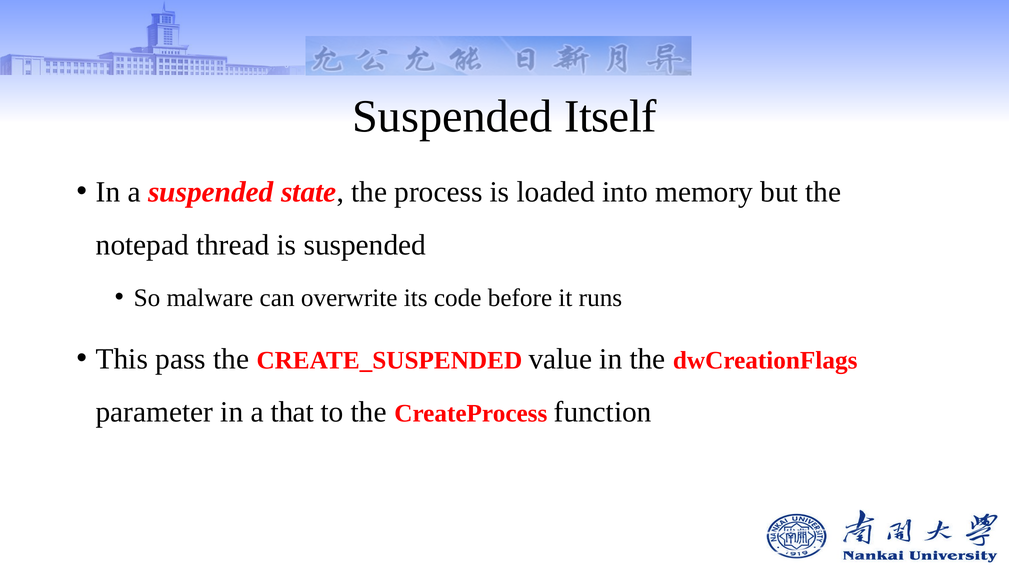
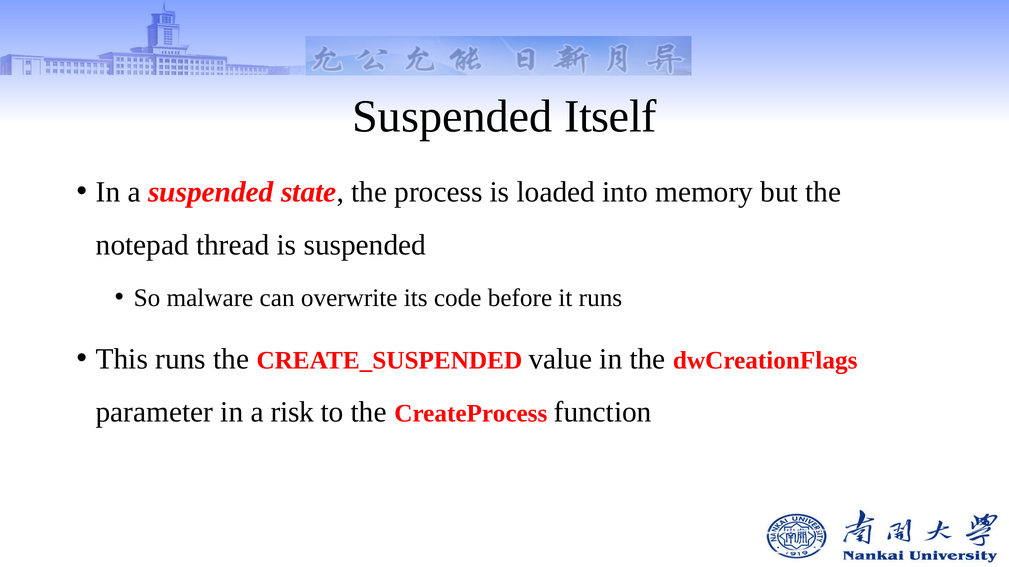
This pass: pass -> runs (181, 359)
that: that -> risk (292, 412)
